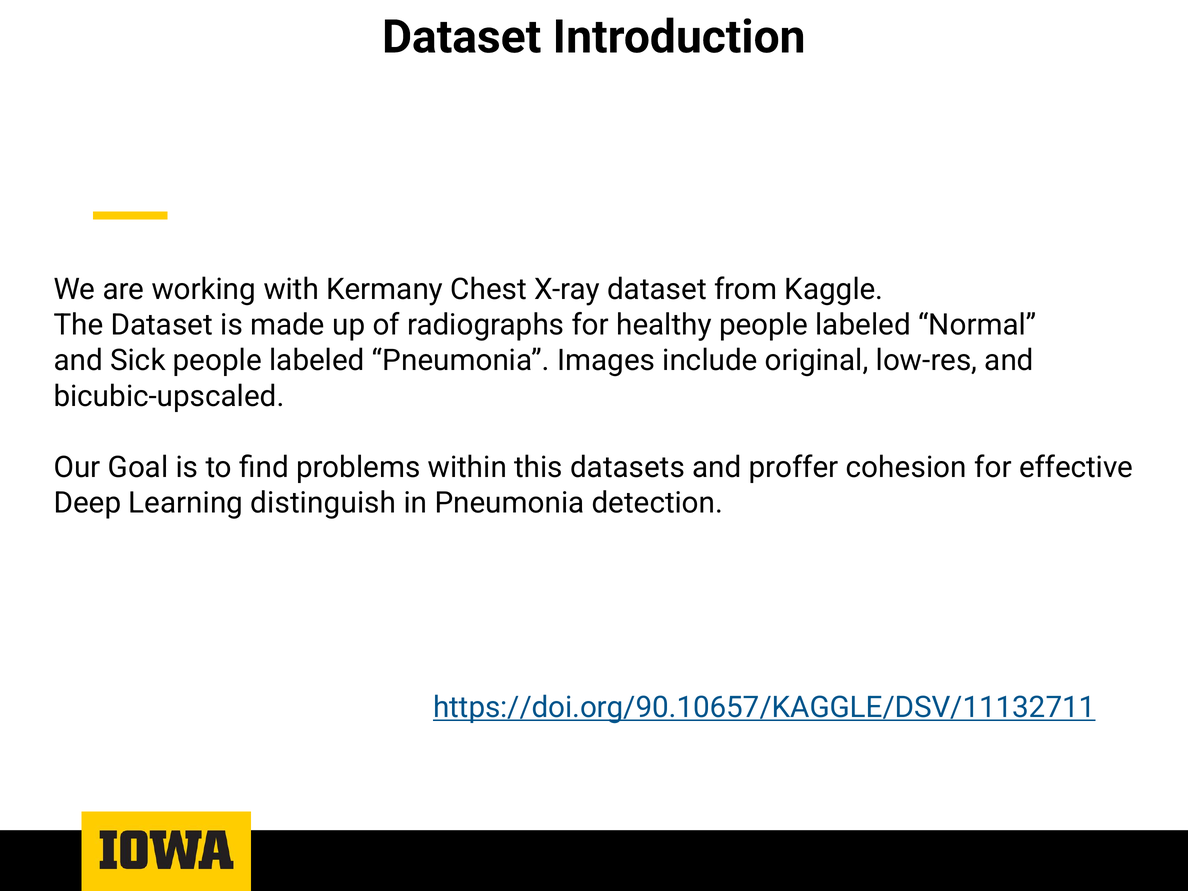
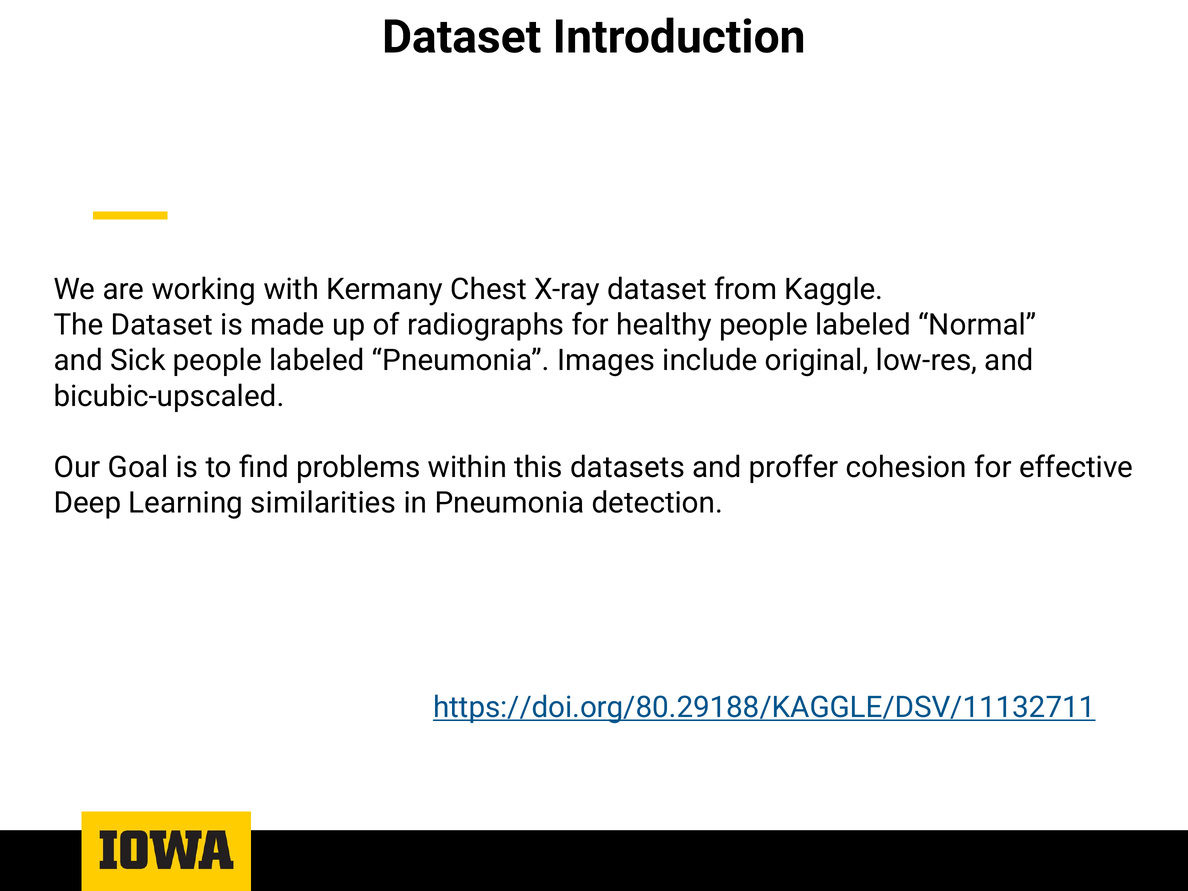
distinguish: distinguish -> similarities (323, 503)
https://doi.org/90.10657/KAGGLE/DSV/11132711: https://doi.org/90.10657/KAGGLE/DSV/11132711 -> https://doi.org/80.29188/KAGGLE/DSV/11132711 (764, 708)
